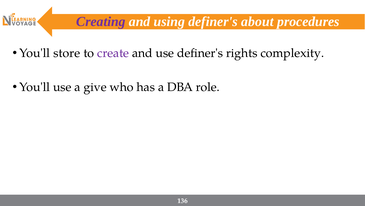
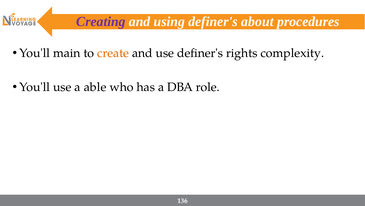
store: store -> main (67, 53)
create colour: purple -> orange (113, 53)
give: give -> able (95, 87)
